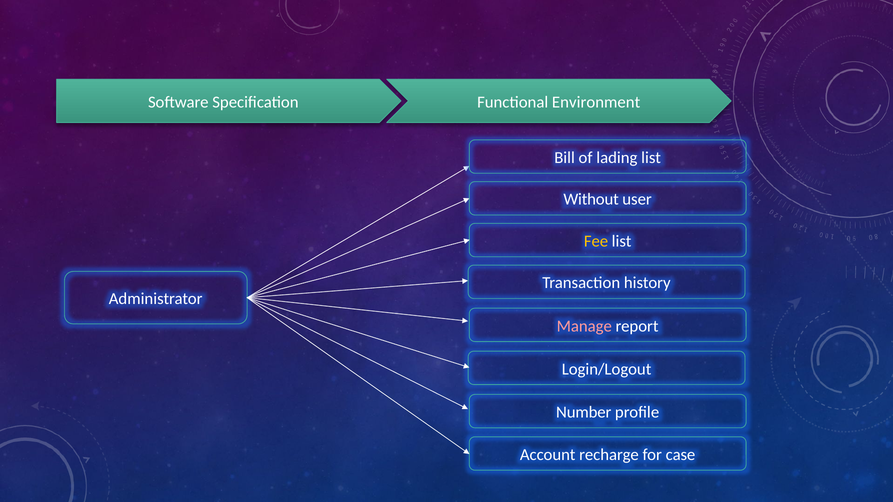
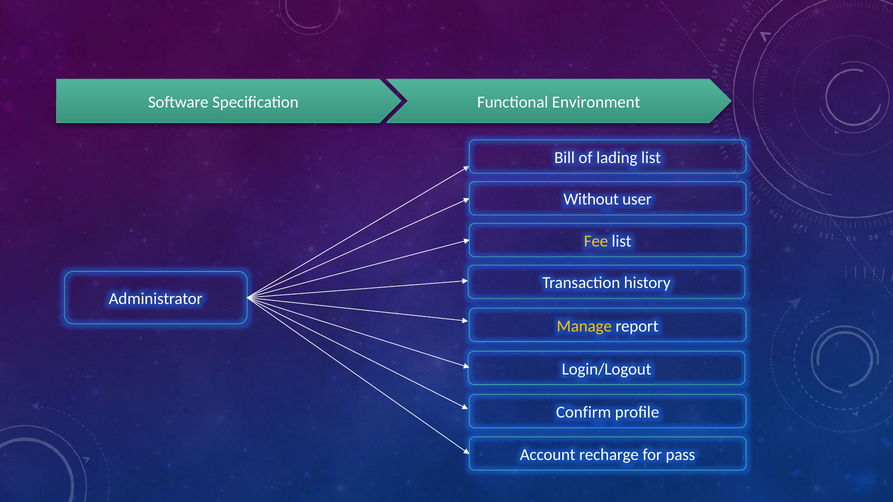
Manage colour: pink -> yellow (584, 326)
Number: Number -> Confirm (584, 413)
case: case -> pass (681, 455)
